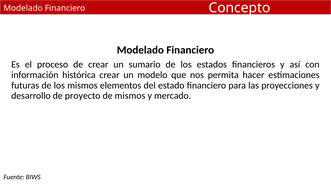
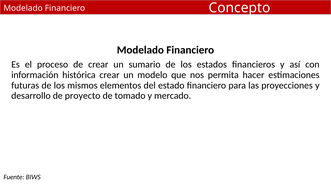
de mismos: mismos -> tomado (130, 96)
